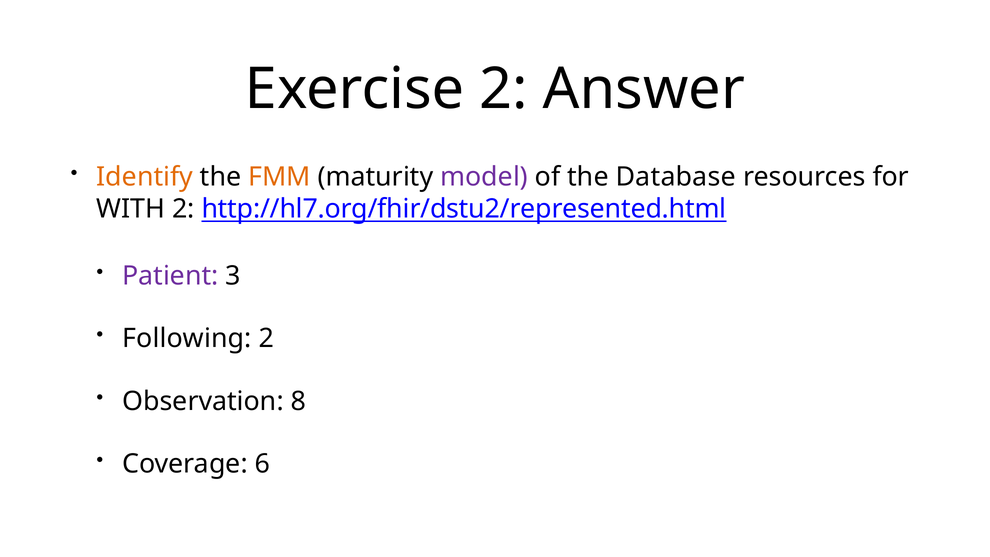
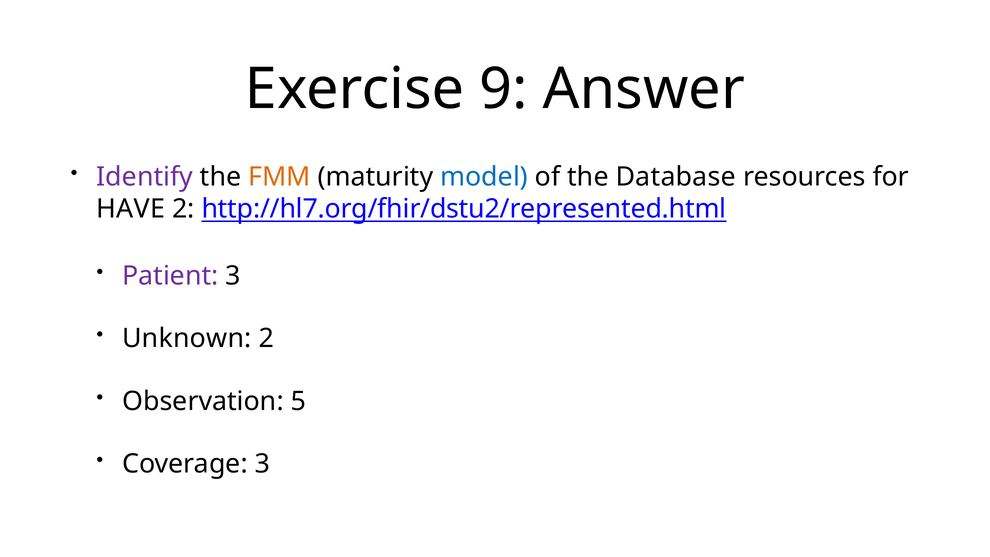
Exercise 2: 2 -> 9 (504, 89)
Identify colour: orange -> purple (145, 177)
model colour: purple -> blue (484, 177)
WITH: WITH -> HAVE (131, 209)
Following: Following -> Unknown (187, 339)
8: 8 -> 5 (298, 401)
Coverage 6: 6 -> 3 (262, 464)
